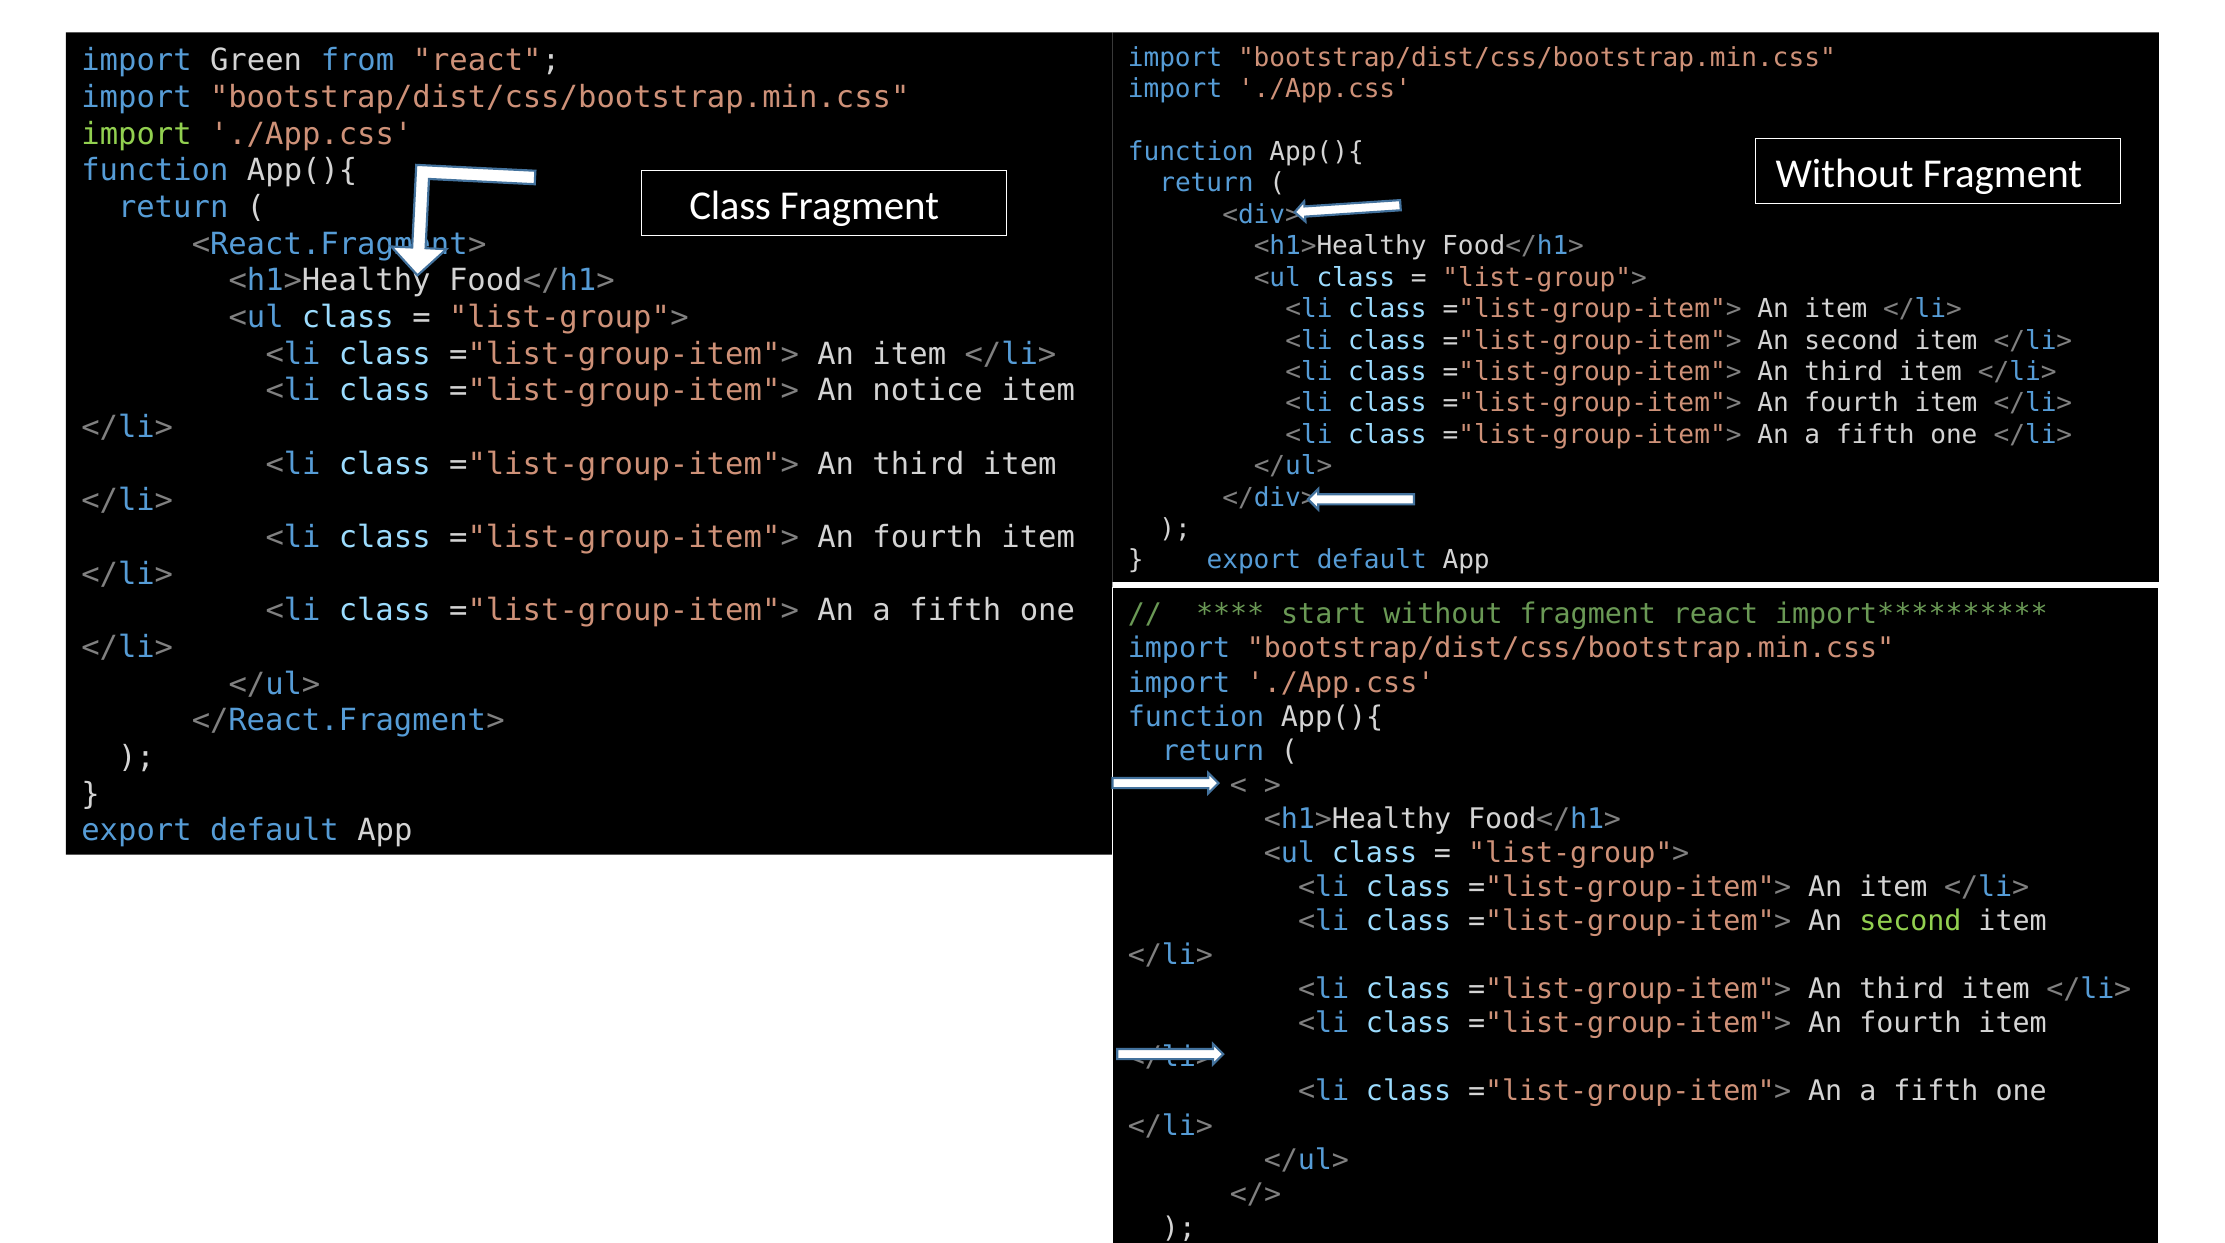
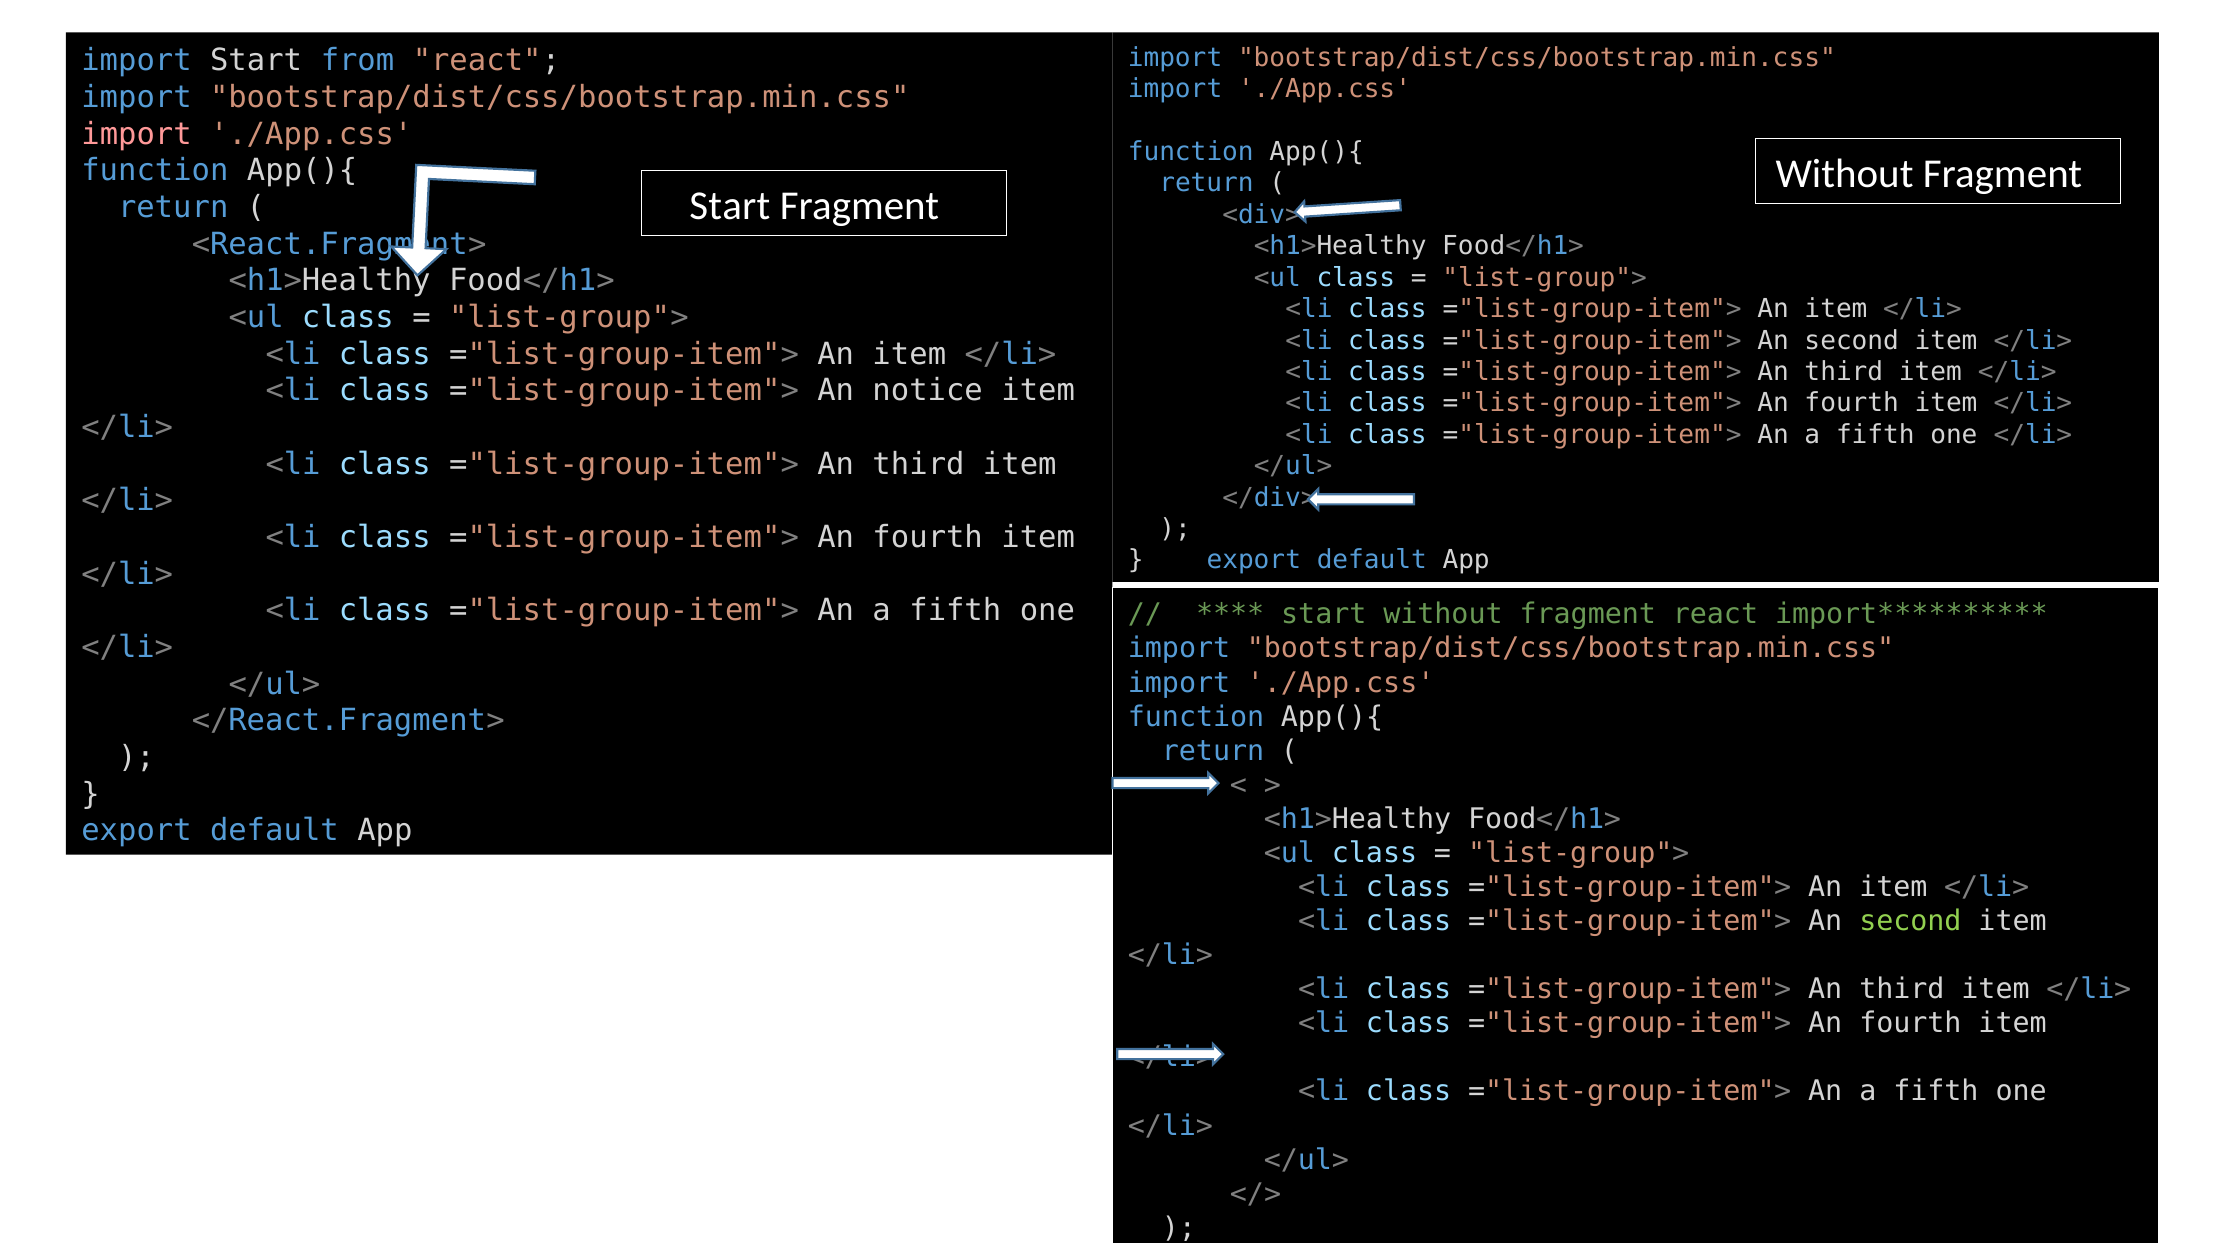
import Green: Green -> Start (256, 61)
import colour: light green -> pink (137, 134)
Class: Class -> Start (730, 206)
